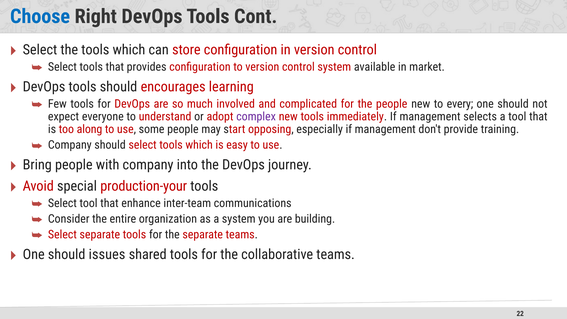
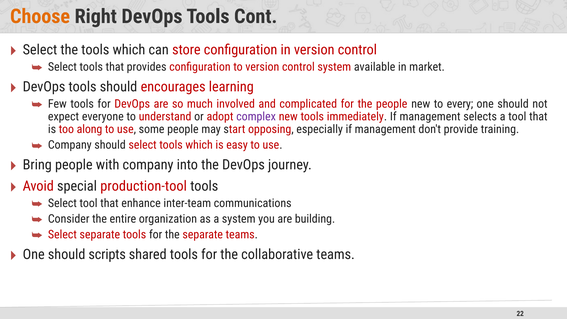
Choose colour: blue -> orange (40, 16)
production-your: production-your -> production-tool (144, 186)
issues: issues -> scripts (107, 254)
